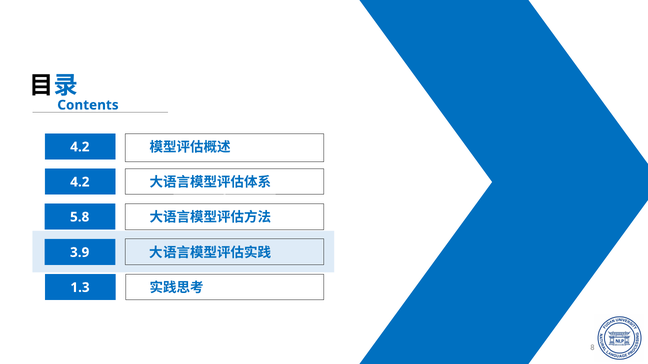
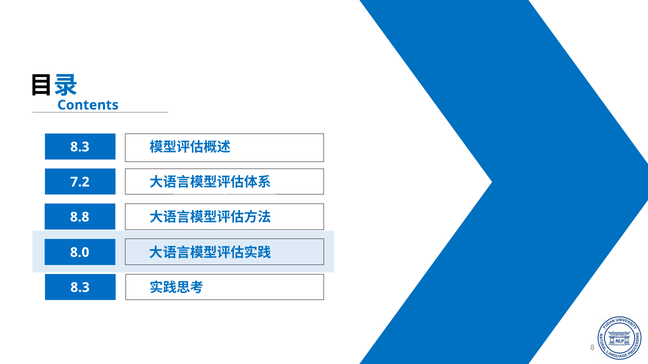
4.2: 4.2 -> 8.3 (80, 147)
4.2: 4.2 -> 7.2 (80, 182)
5.8: 5.8 -> 8.8 (80, 217)
3.9: 3.9 -> 8.0 (80, 253)
1.3: 1.3 -> 8.3 (80, 288)
